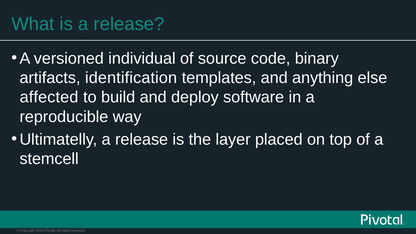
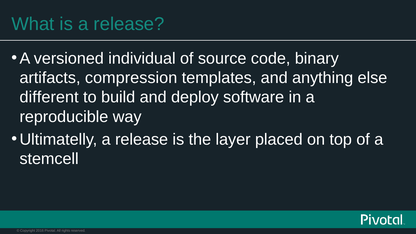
identification: identification -> compression (131, 78)
affected: affected -> different (49, 97)
